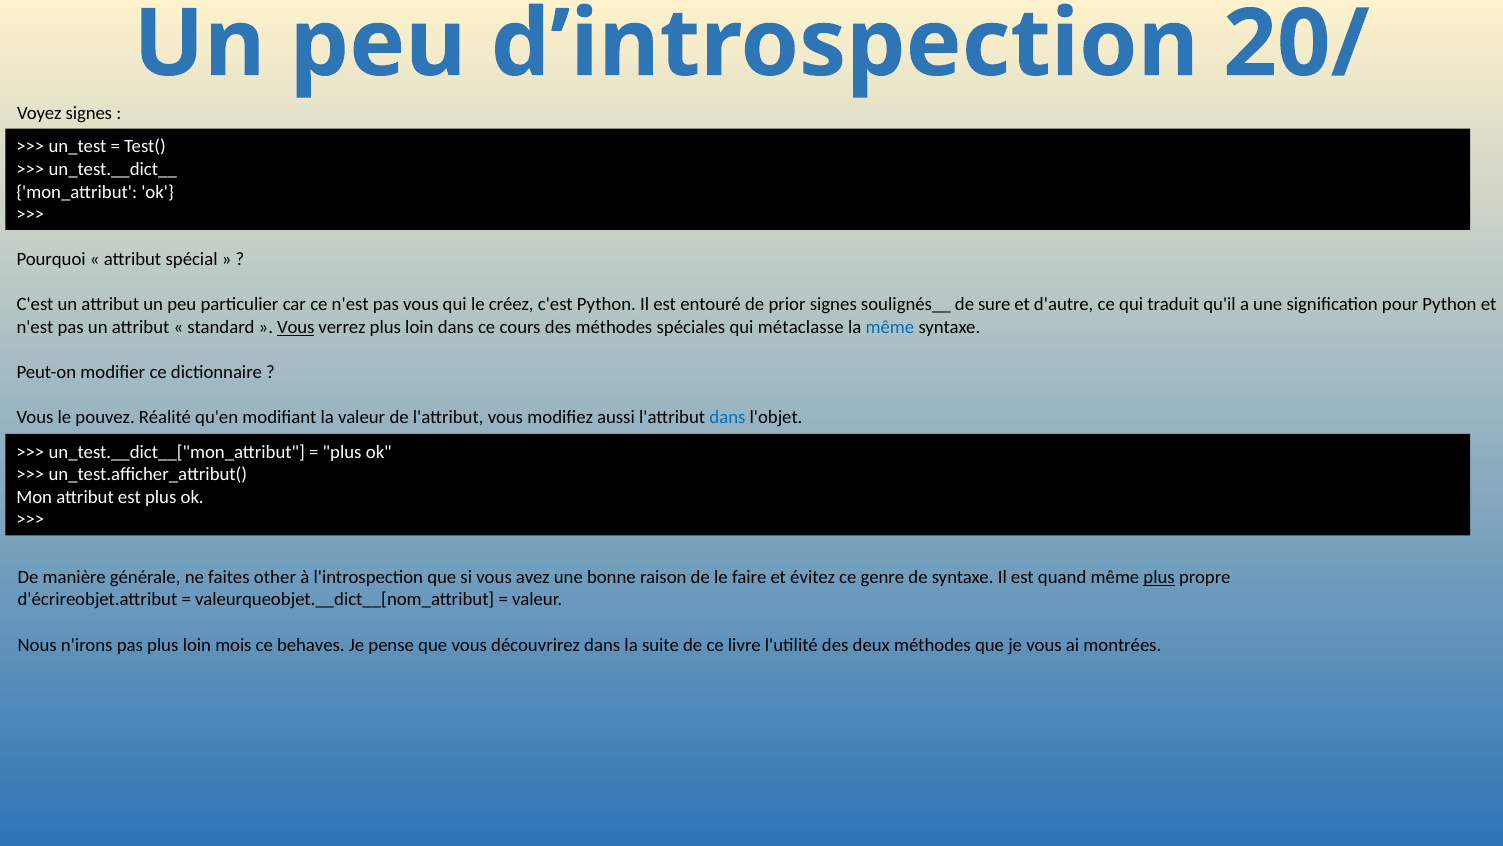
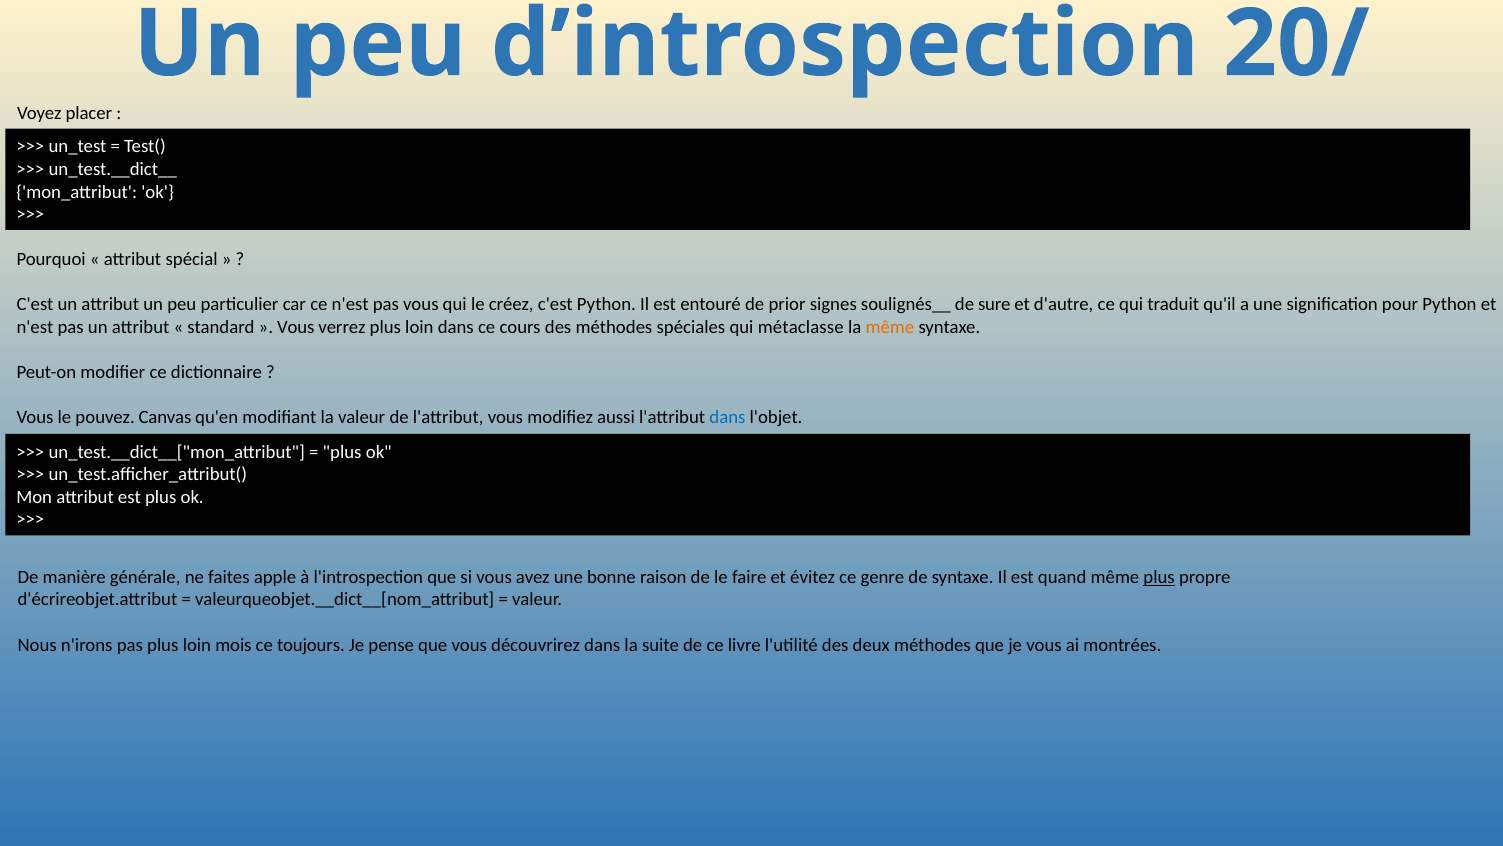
Voyez signes: signes -> placer (89, 113)
Vous underline: present -> none (296, 327)
même colour: blue -> orange (890, 327)
Réalité: Réalité -> Canvas (165, 417)
other: other -> apple (275, 577)
behaves: behaves -> toujours (311, 644)
